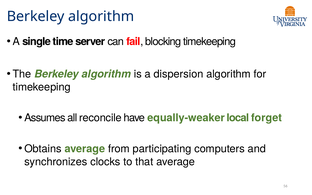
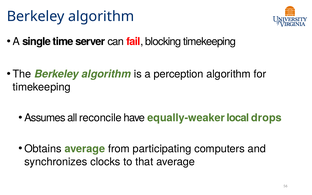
dispersion: dispersion -> perception (179, 74)
forget: forget -> drops (266, 118)
